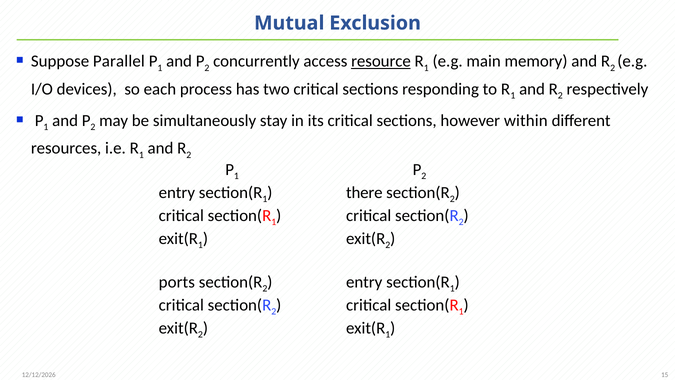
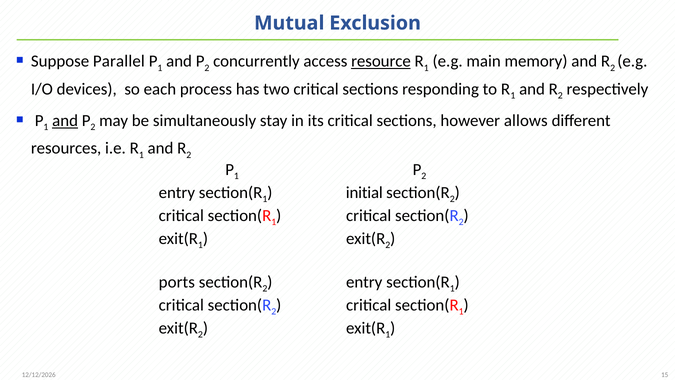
and underline: none -> present (65, 120)
within: within -> allows (526, 120)
there: there -> initial (364, 192)
